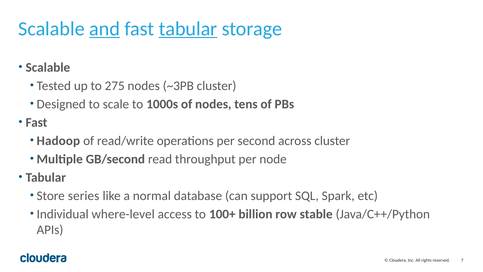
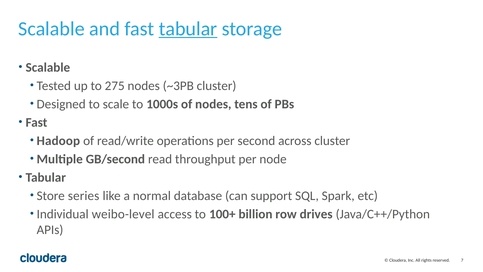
and underline: present -> none (105, 29)
where-level: where-level -> weibo-level (123, 214)
stable: stable -> drives (316, 214)
